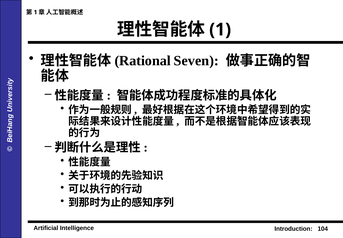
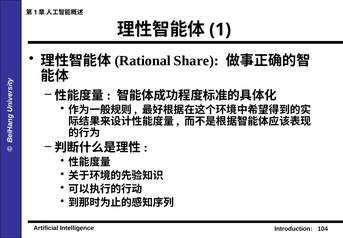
Seven: Seven -> Share (196, 60)
